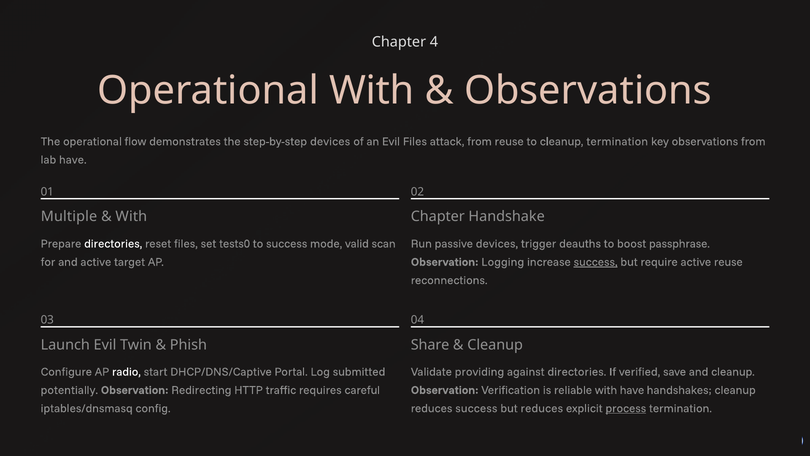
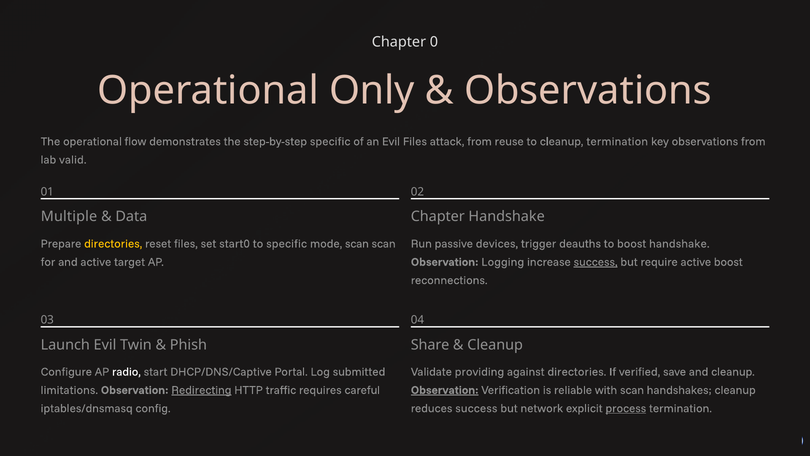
4: 4 -> 0 (434, 42)
Operational With: With -> Only (372, 91)
step-by-step devices: devices -> specific (330, 141)
lab have: have -> valid (73, 160)
With: With -> Data (131, 217)
directories colour: white -> yellow (113, 243)
tests0: tests0 -> start0 (234, 243)
to success: success -> specific (287, 243)
mode valid: valid -> scan (357, 243)
boost passphrase: passphrase -> handshake (679, 243)
active reuse: reuse -> boost (728, 262)
potentially: potentially -> limitations (69, 390)
Redirecting underline: none -> present (201, 390)
Observation underline: none -> present (445, 390)
with have: have -> scan (632, 390)
but reduces: reduces -> network (542, 408)
